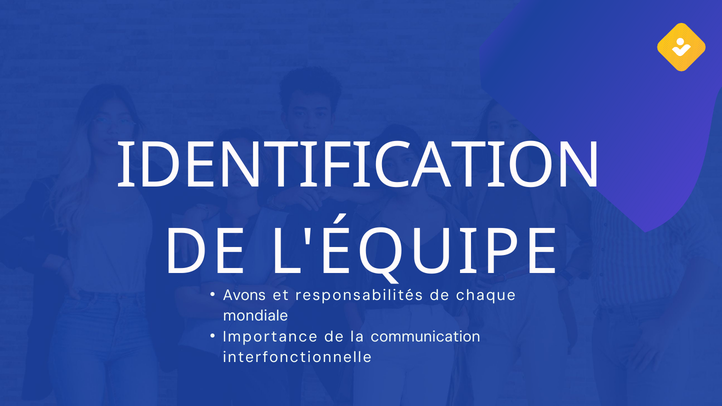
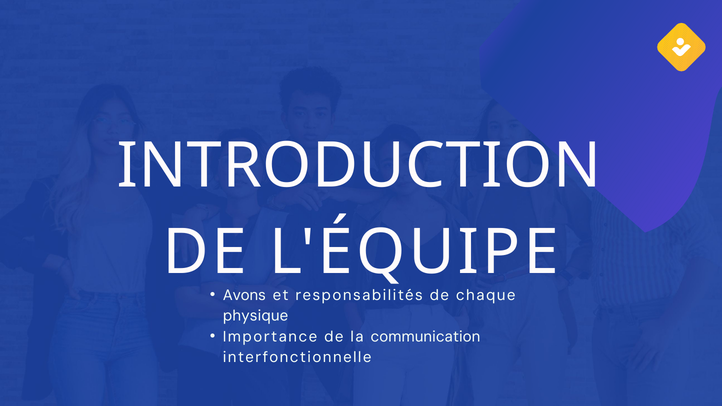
IDENTIFICATION: IDENTIFICATION -> INTRODUCTION (359, 166)
mondiale: mondiale -> physique (256, 316)
